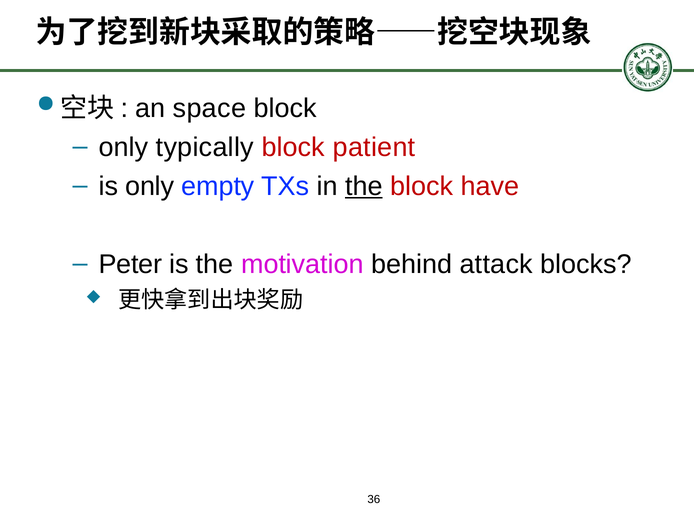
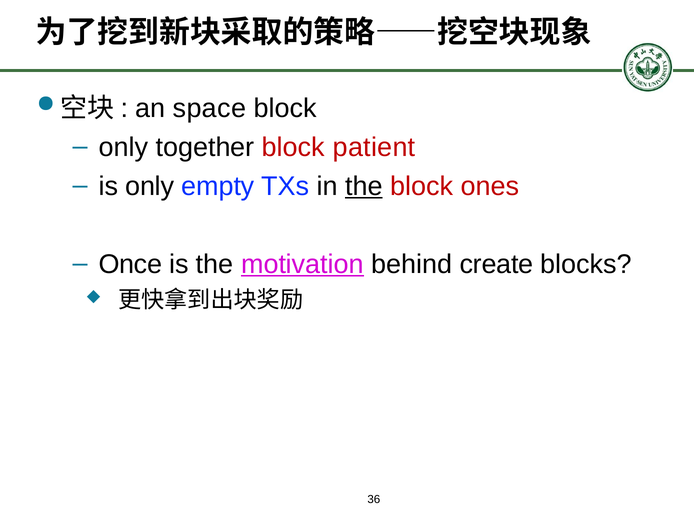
typically: typically -> together (205, 147)
have: have -> ones (490, 186)
Peter: Peter -> Once (130, 264)
motivation underline: none -> present (302, 264)
attack: attack -> create (496, 264)
